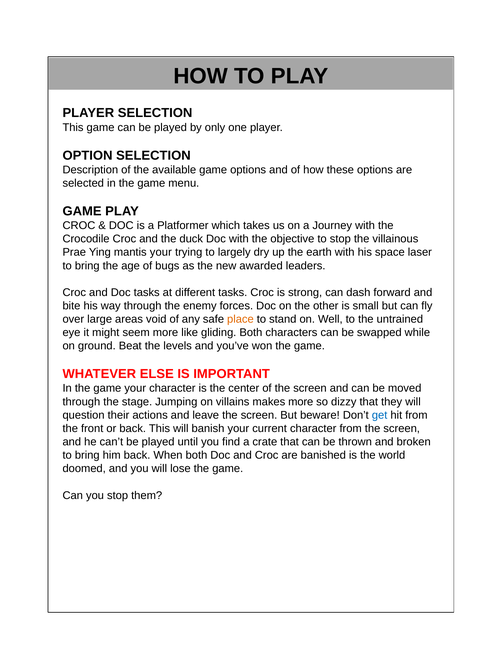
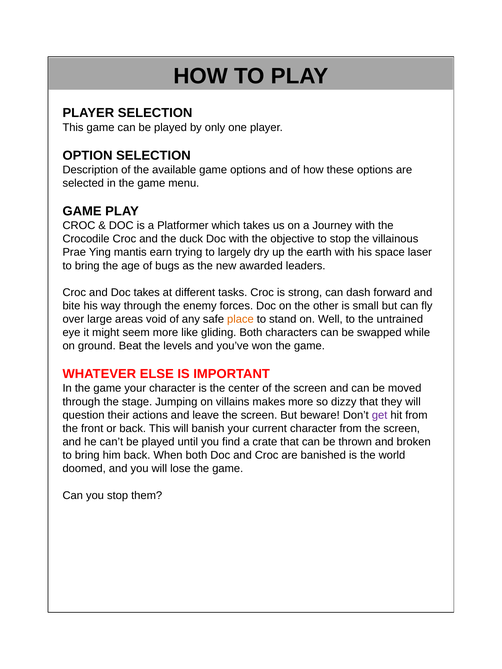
mantis your: your -> earn (161, 252)
Doc tasks: tasks -> takes (147, 293)
get colour: blue -> purple (380, 415)
